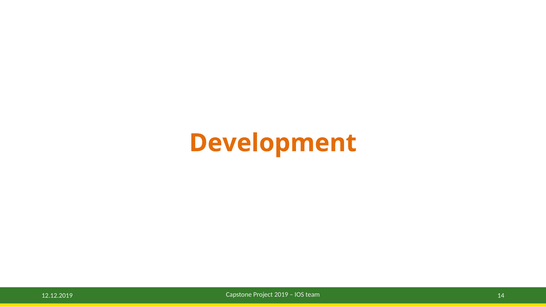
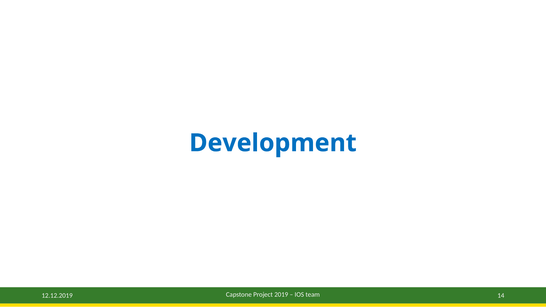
Development colour: orange -> blue (273, 143)
